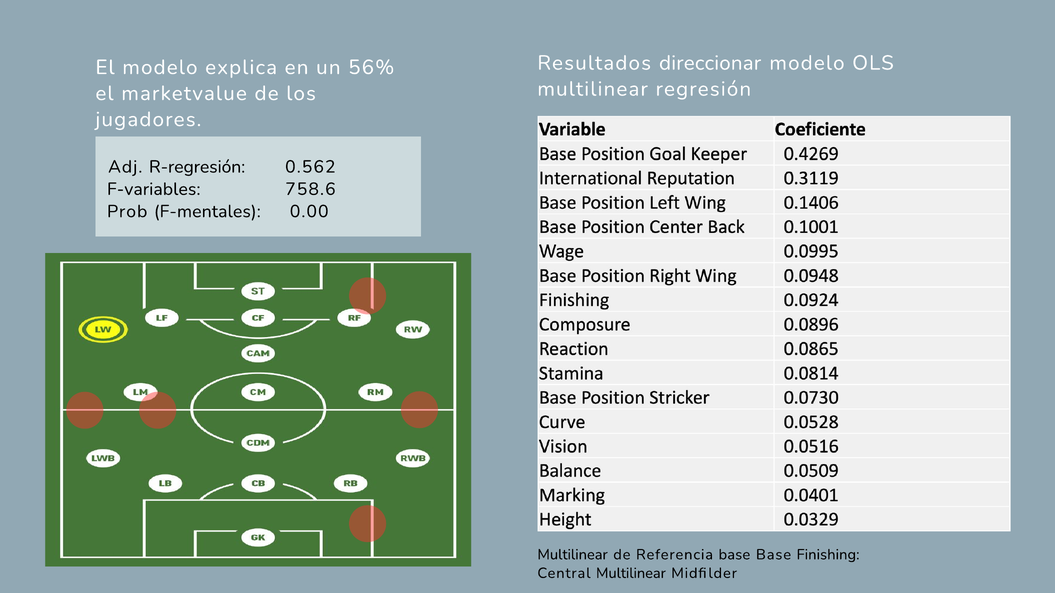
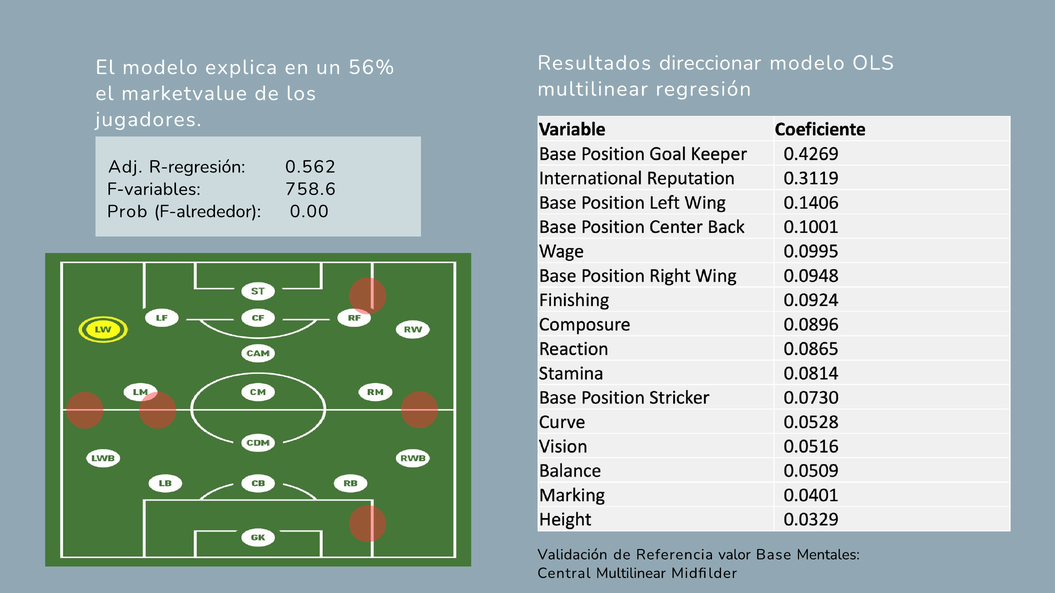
F-mentales: F-mentales -> F-alrededor (207, 212)
Multilinear: Multilinear -> Validación (572, 555)
Referencia base: base -> valor (735, 555)
Finishing: Finishing -> Mentales (828, 555)
